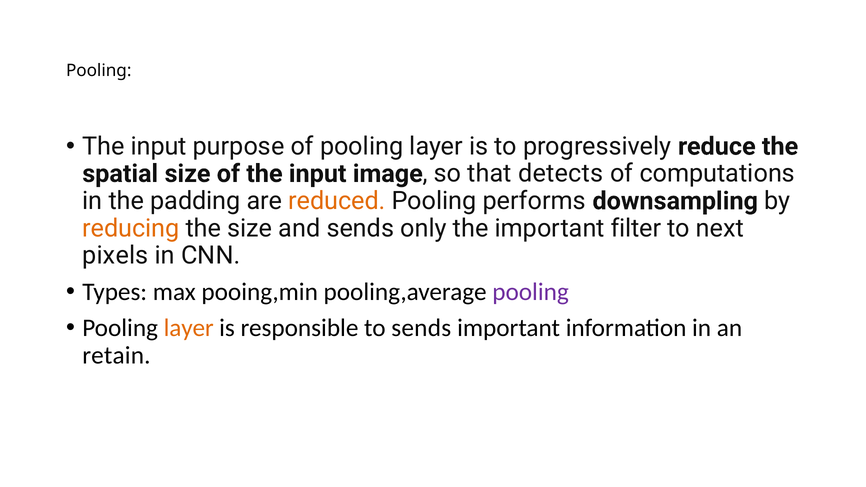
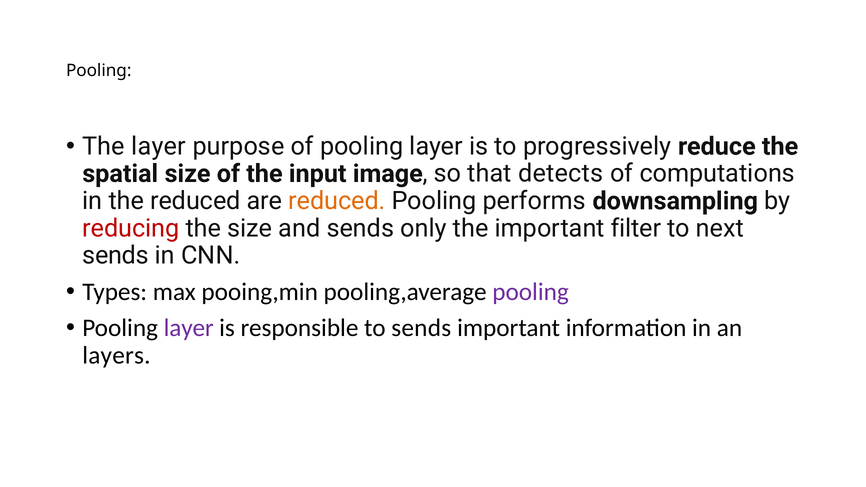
input: input -> layer (159, 146)
the padding: padding -> reduced (195, 201)
reducing colour: orange -> red (131, 228)
pixels: pixels -> sends (116, 256)
layer colour: orange -> purple (189, 328)
retain: retain -> layers (116, 355)
